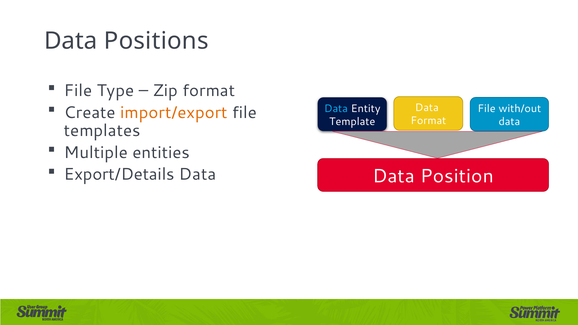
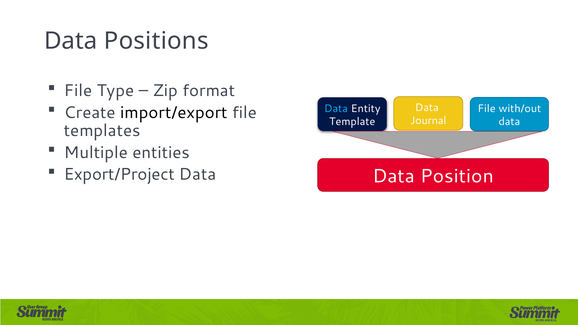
import/export colour: orange -> black (174, 112)
Format: Format -> Journal (428, 121)
Export/Details: Export/Details -> Export/Project (119, 174)
